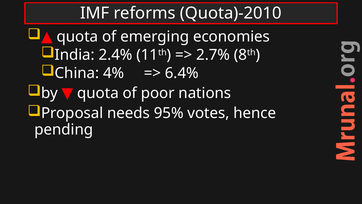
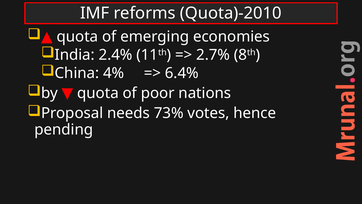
95%: 95% -> 73% (169, 113)
